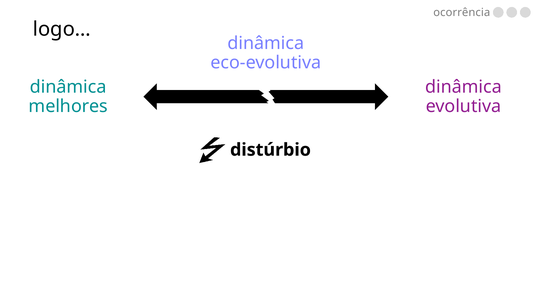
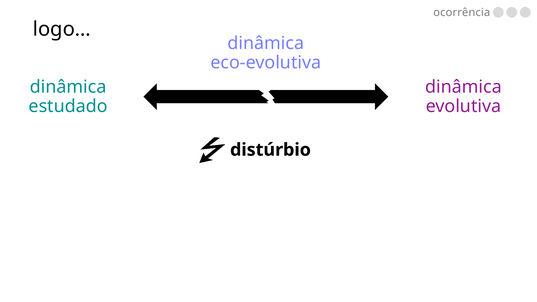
melhores: melhores -> estudado (68, 106)
